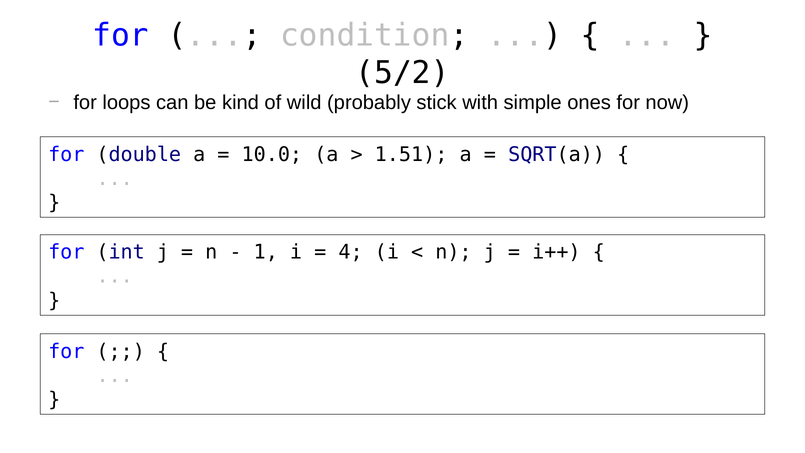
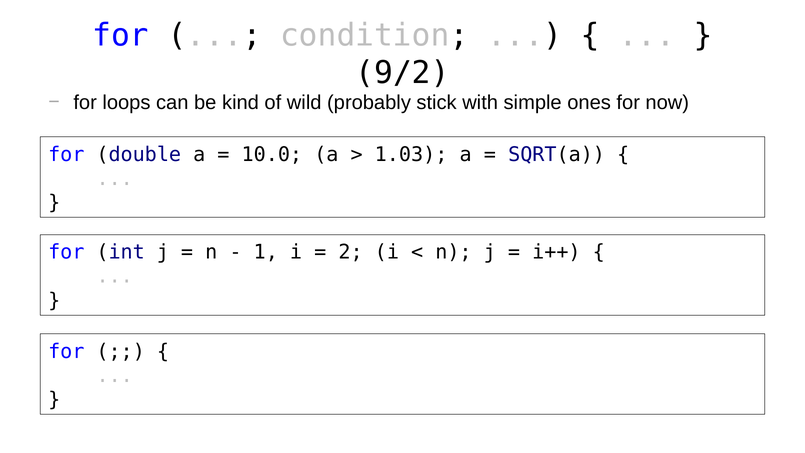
5/2: 5/2 -> 9/2 (403, 73)
1.51: 1.51 -> 1.03 (411, 154)
4: 4 -> 2 (351, 252)
